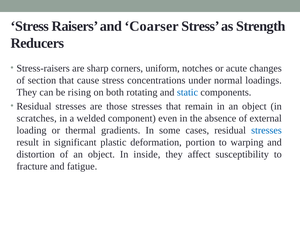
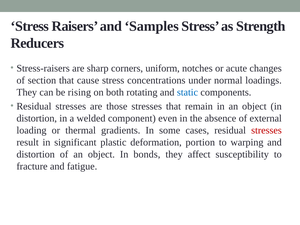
Coarser: Coarser -> Samples (152, 26)
scratches: scratches -> distortion (37, 118)
stresses colour: blue -> red (266, 130)
inside: inside -> bonds (147, 154)
